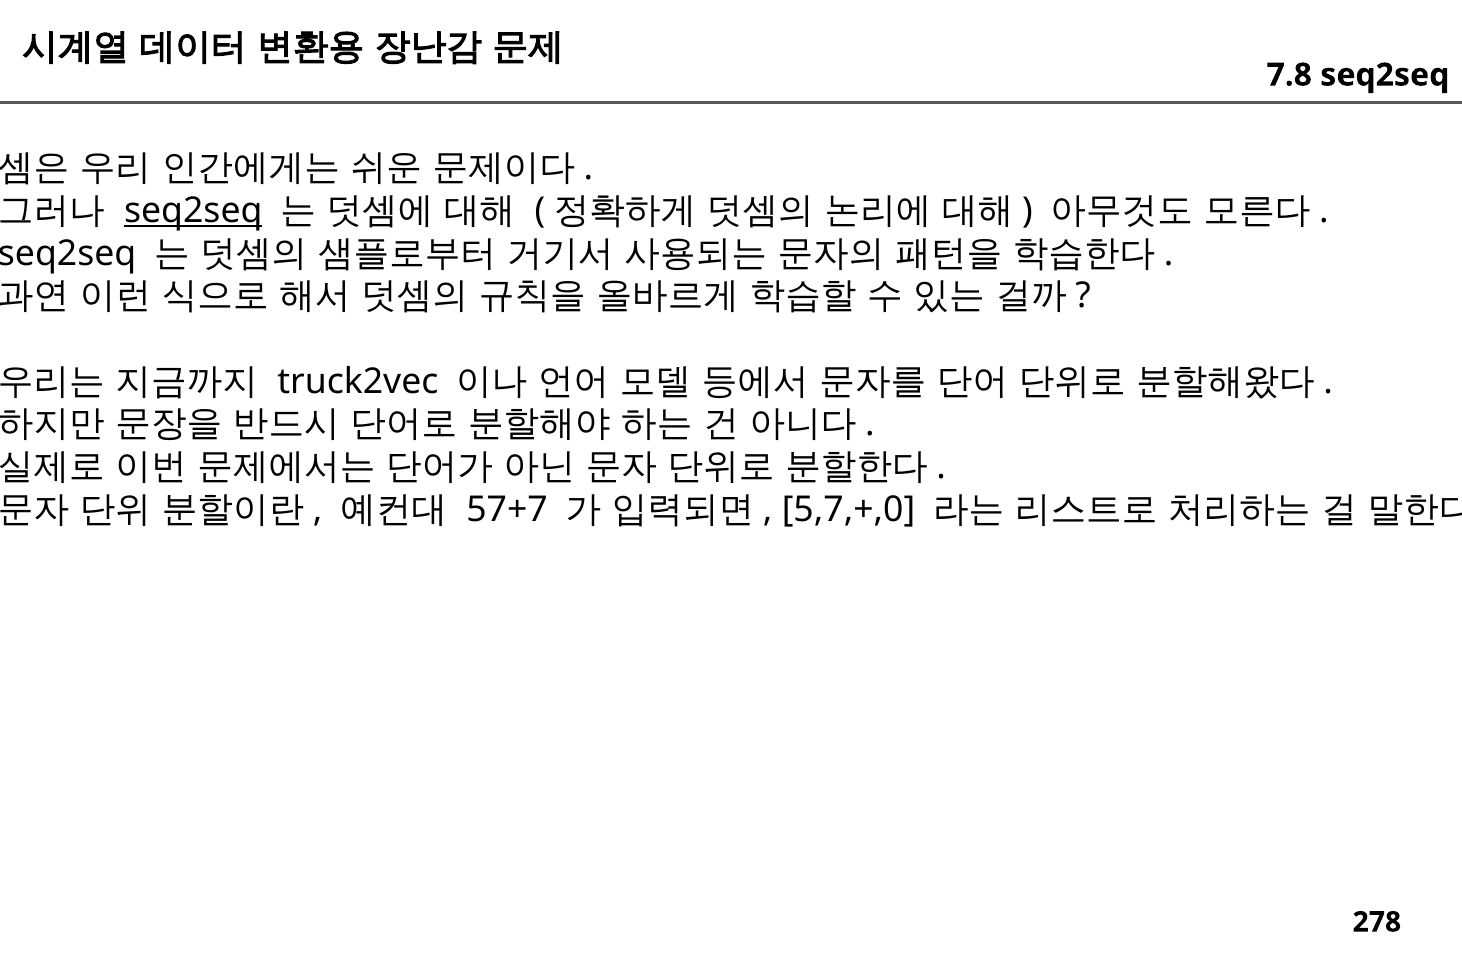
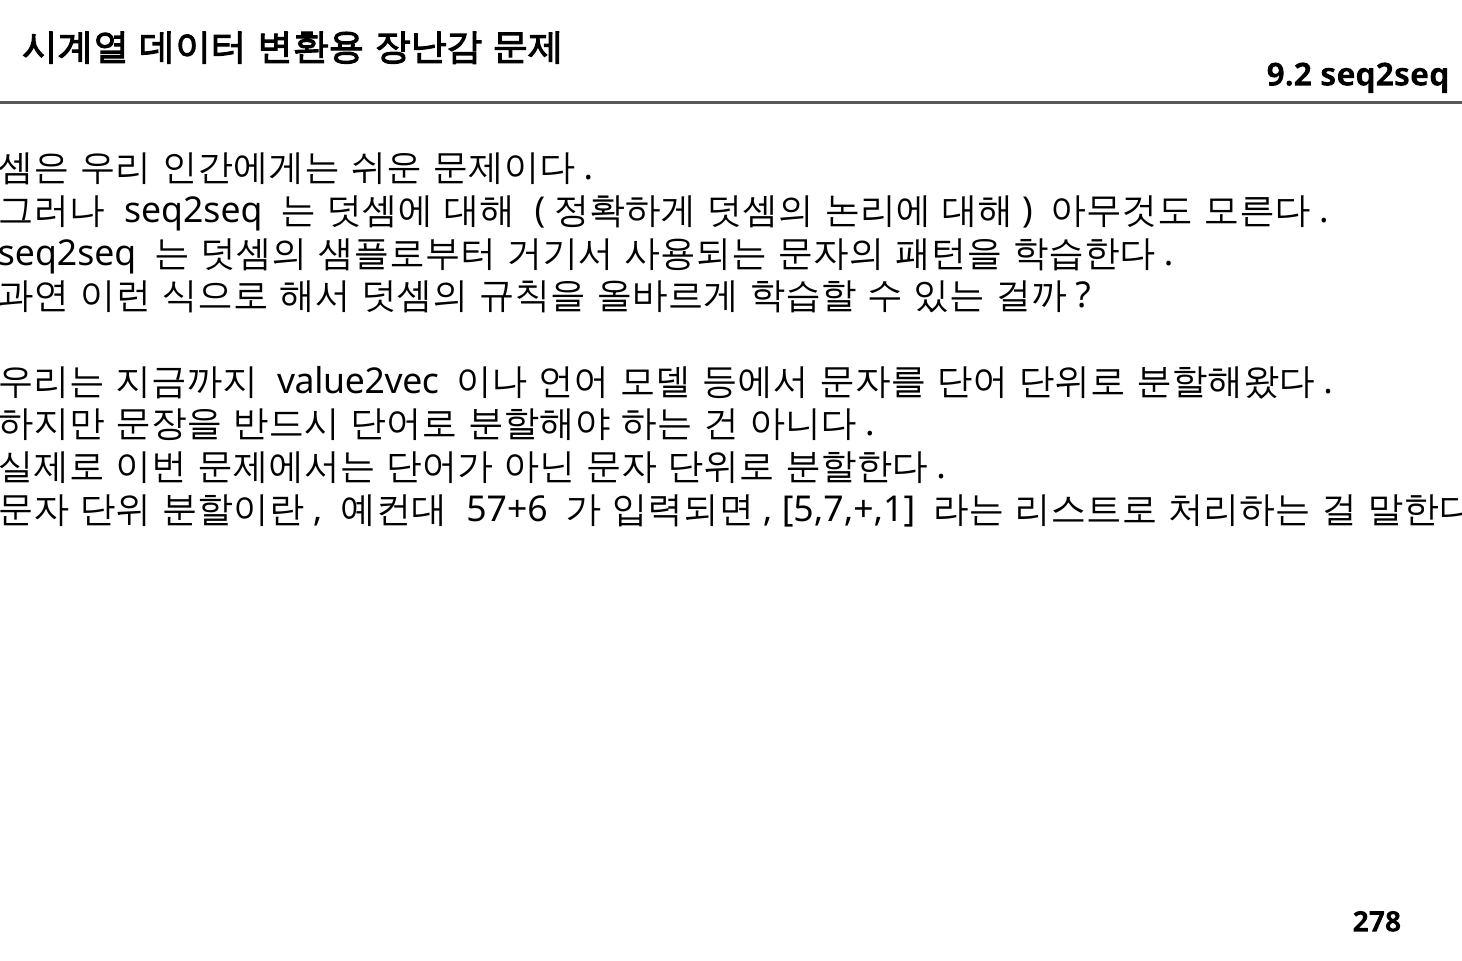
7.8: 7.8 -> 9.2 (1289, 75)
seq2seq underline: present -> none (193, 210)
truck2vec: truck2vec -> value2vec (358, 381)
57+7: 57+7 -> 57+6 (507, 509)
5,7,+,0: 5,7,+,0 -> 5,7,+,1 (849, 509)
